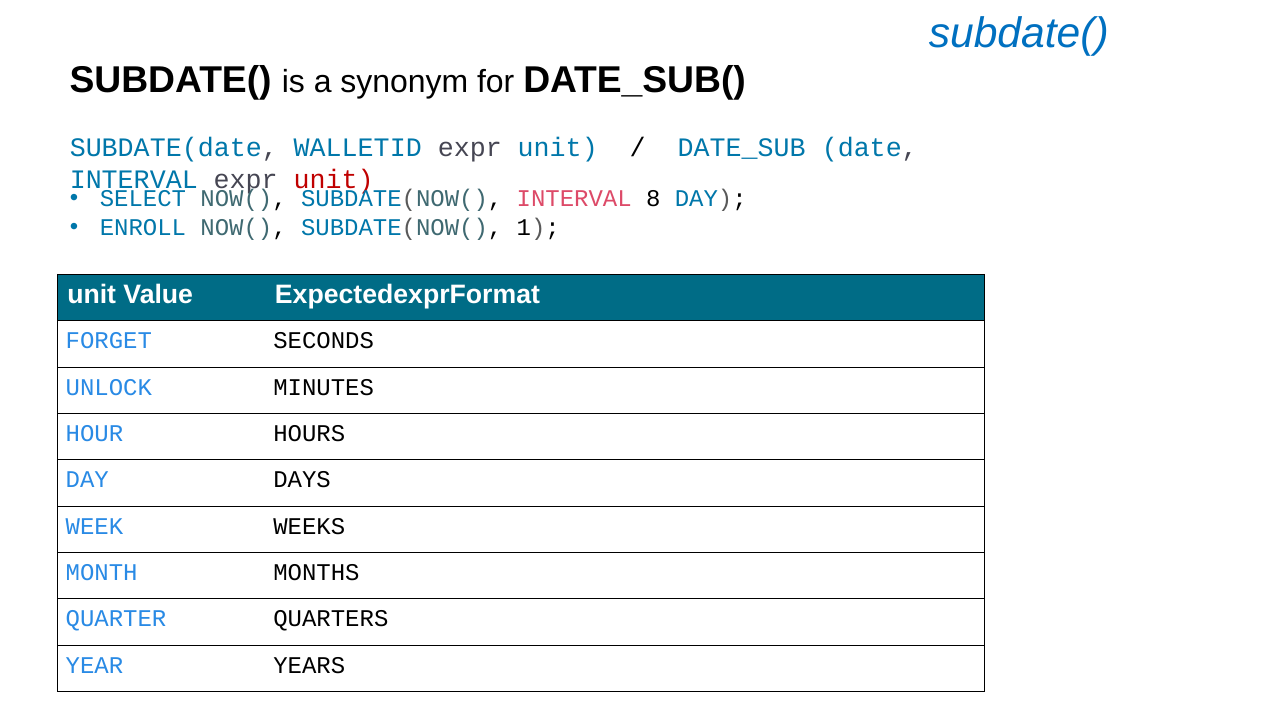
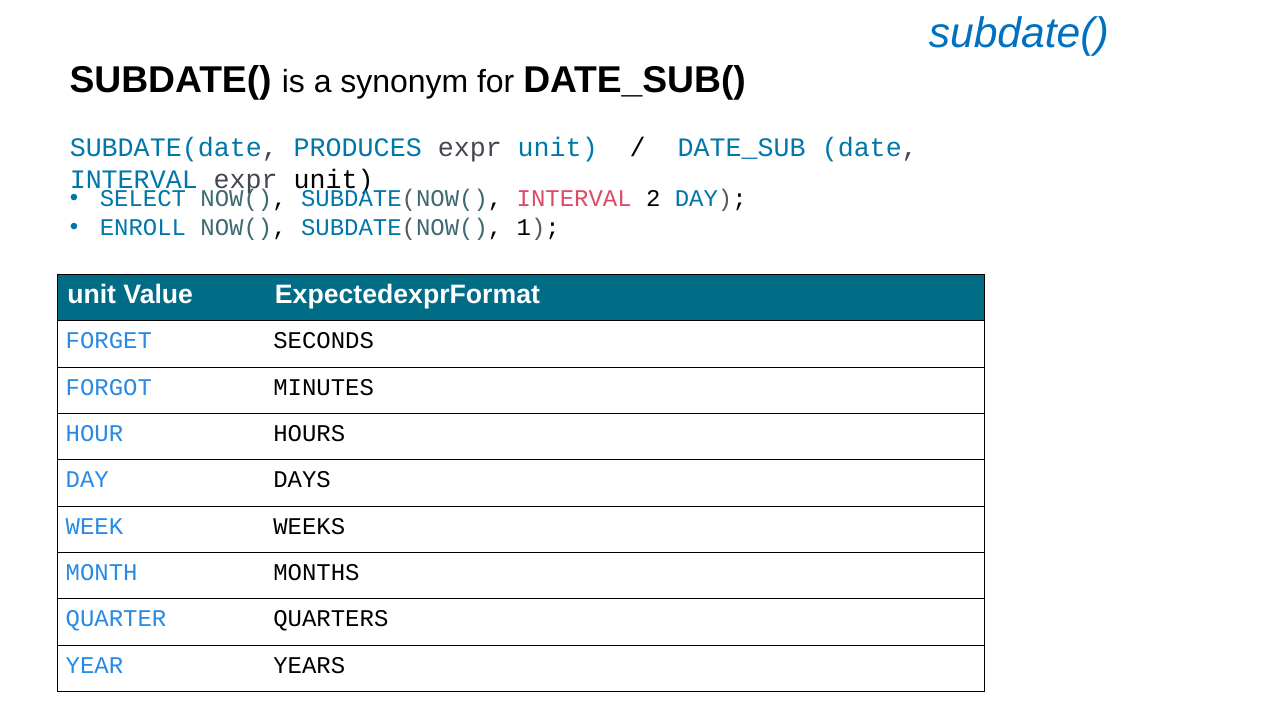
WALLETID: WALLETID -> PRODUCES (358, 148)
unit colour: red -> black (334, 180)
8: 8 -> 2 (653, 199)
UNLOCK: UNLOCK -> FORGOT (109, 387)
